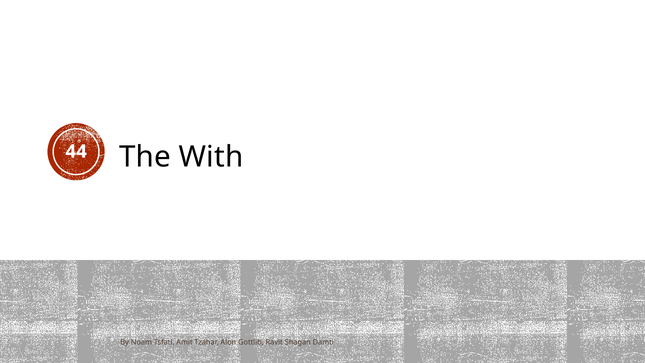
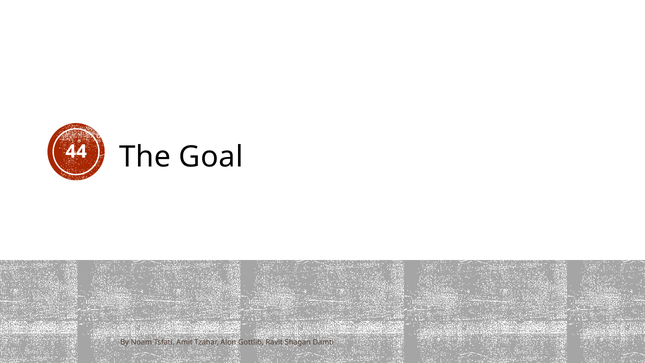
With: With -> Goal (211, 157)
